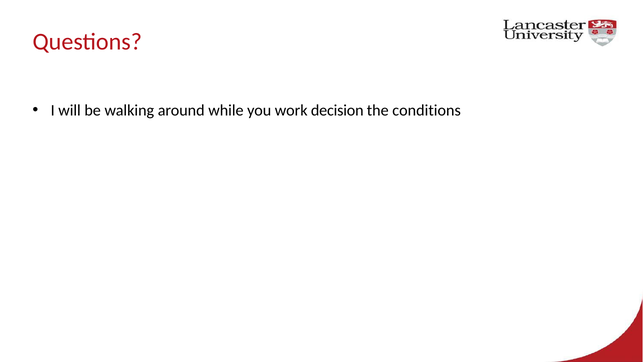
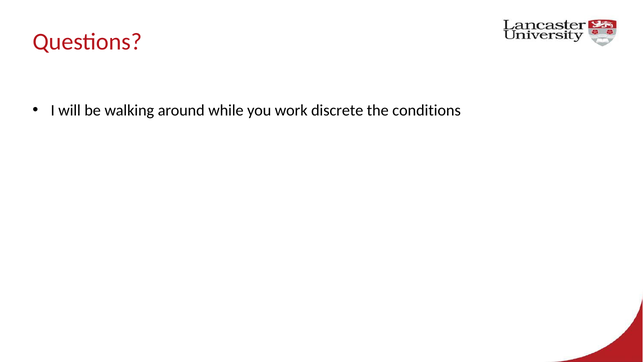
decision: decision -> discrete (337, 110)
